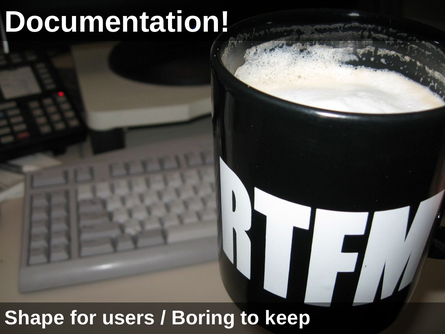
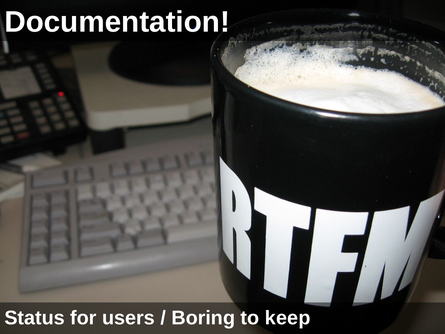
Shape: Shape -> Status (35, 318)
